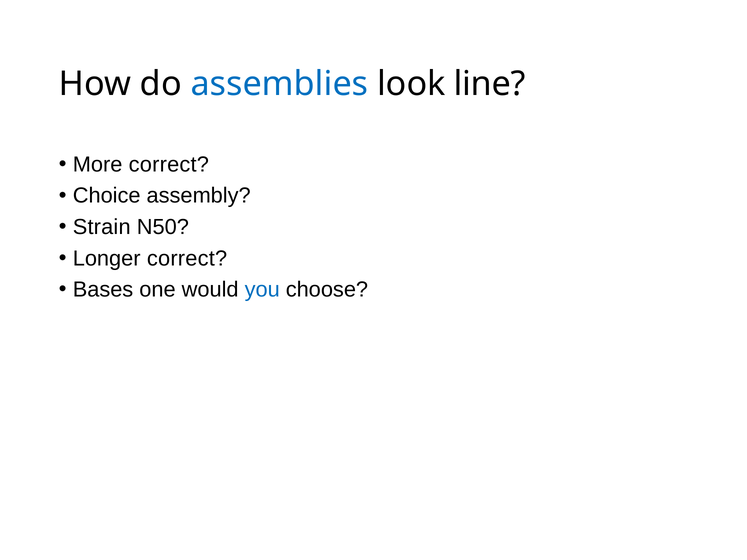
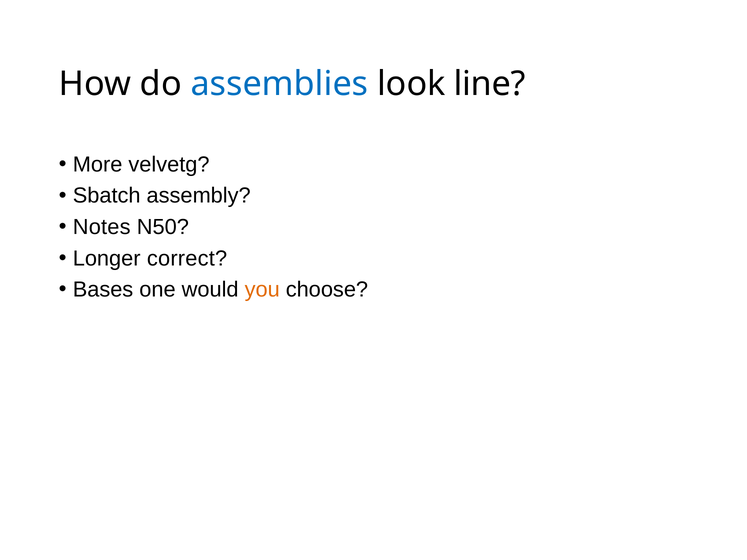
More correct: correct -> velvetg (169, 165)
Choice: Choice -> Sbatch (107, 196)
Strain: Strain -> Notes (102, 227)
you colour: blue -> orange (262, 290)
